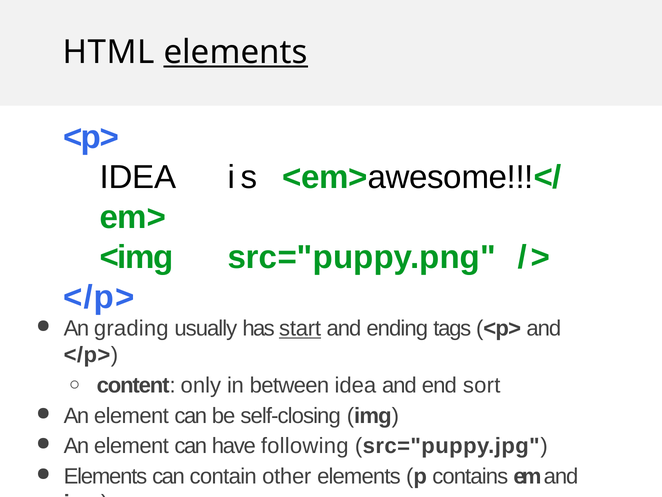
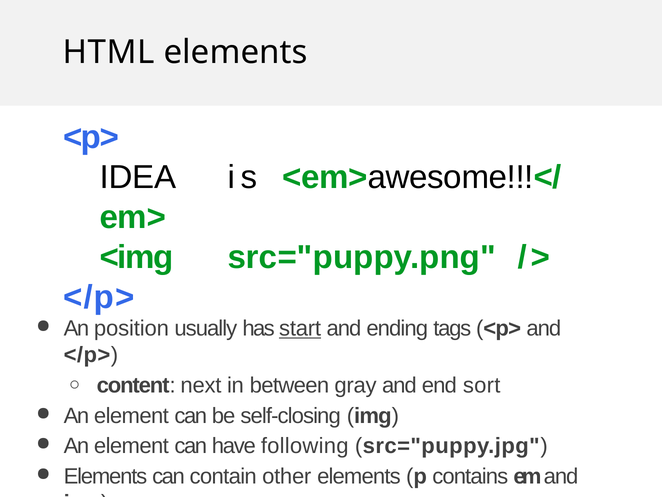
elements underline: present -> none (236, 52)
grading: grading -> position (131, 328)
only: only -> next (201, 385)
between idea: idea -> gray (356, 385)
